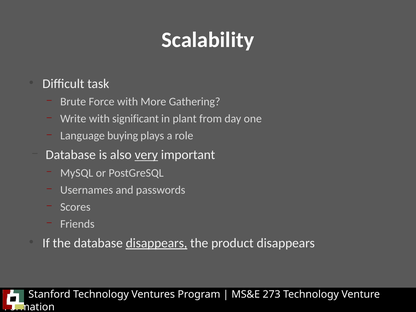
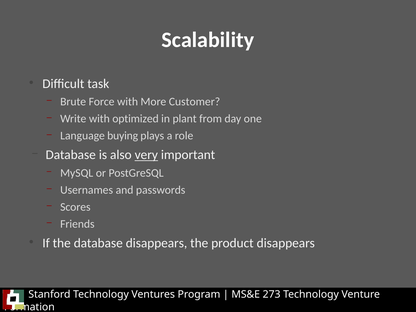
Gathering: Gathering -> Customer (195, 102)
significant: significant -> optimized (136, 119)
disappears underline: present -> none (157, 243)
